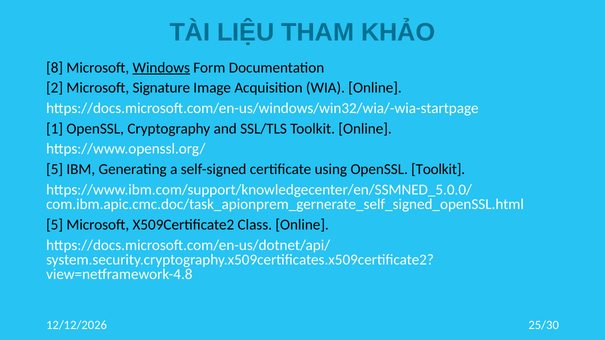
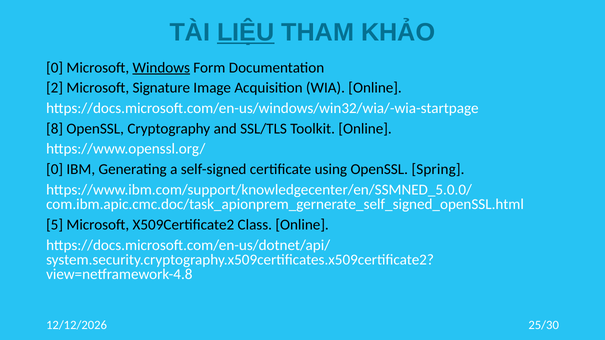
LIỆU underline: none -> present (246, 33)
8: 8 -> 0 (55, 68)
1: 1 -> 8 (55, 129)
5: 5 -> 0 (55, 169)
OpenSSL Toolkit: Toolkit -> Spring (438, 169)
